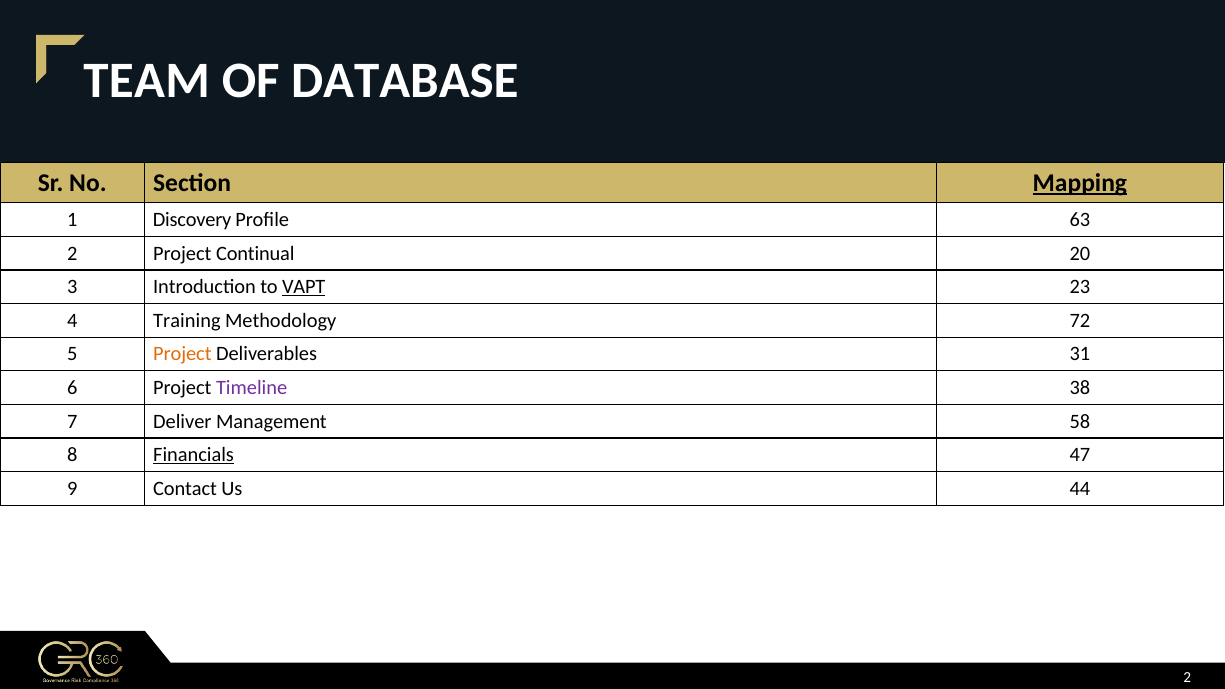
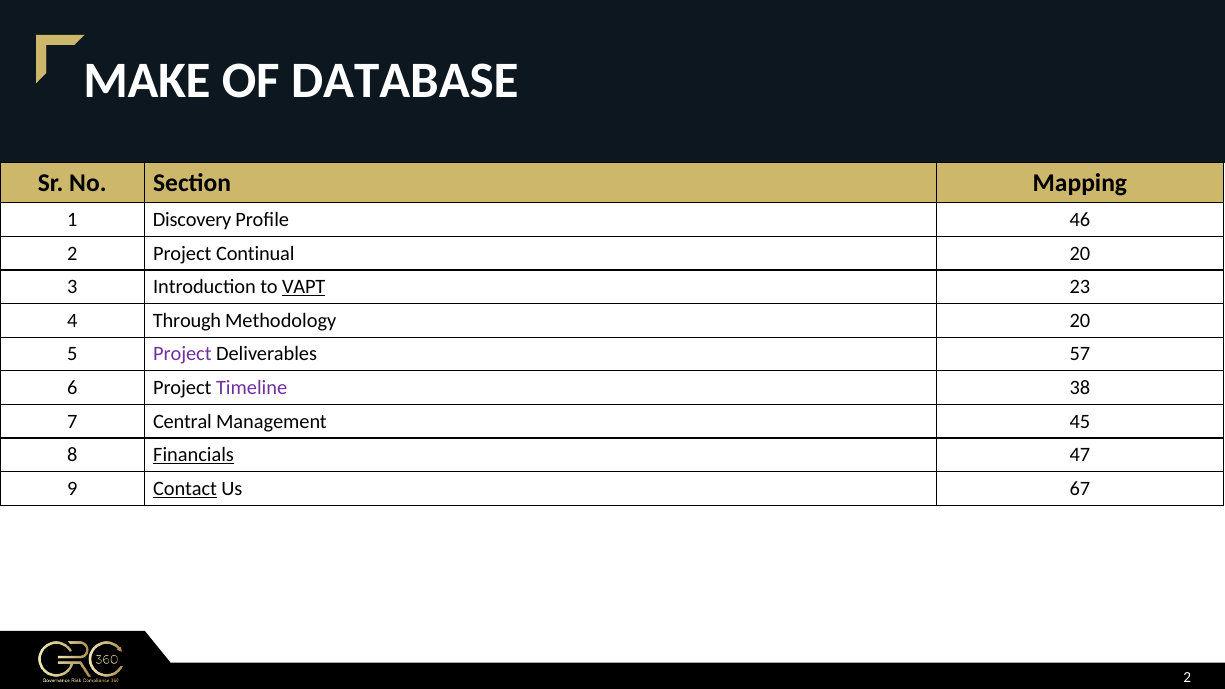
TEAM: TEAM -> MAKE (147, 81)
Mapping underline: present -> none (1080, 183)
63: 63 -> 46 (1080, 220)
Training: Training -> Through (187, 321)
Methodology 72: 72 -> 20 (1080, 321)
Project colour: orange -> purple (182, 354)
31: 31 -> 57 (1080, 354)
Deliver: Deliver -> Central (182, 421)
58: 58 -> 45 (1080, 421)
Contact underline: none -> present (185, 489)
44: 44 -> 67 (1080, 489)
